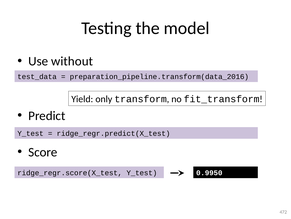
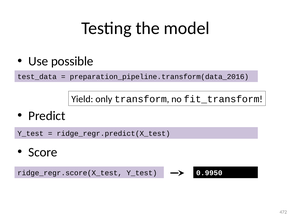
without: without -> possible (72, 61)
